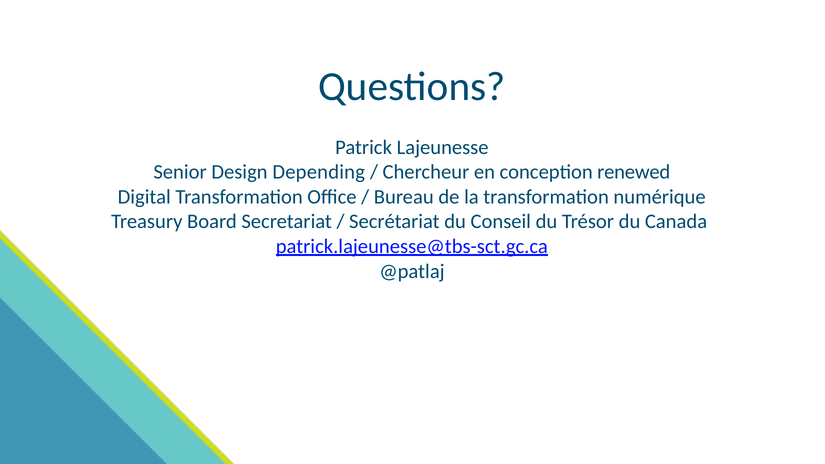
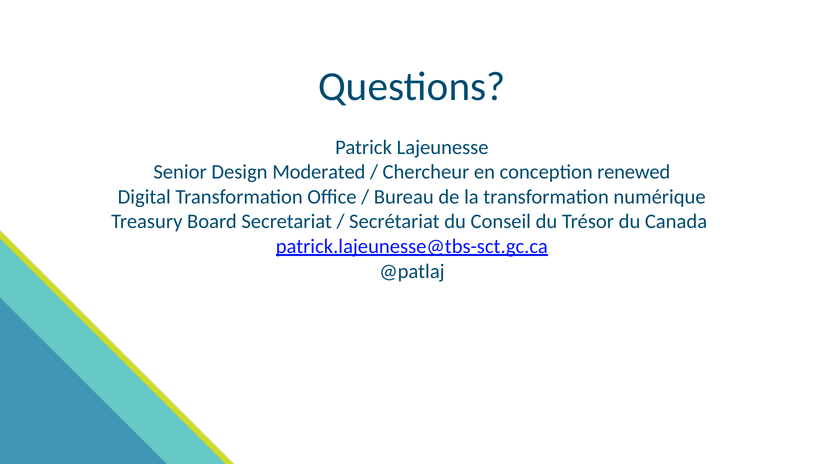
Depending: Depending -> Moderated (319, 172)
